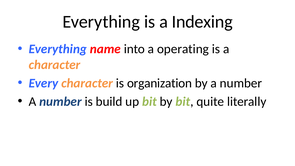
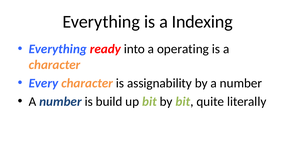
name: name -> ready (105, 49)
organization: organization -> assignability (159, 83)
